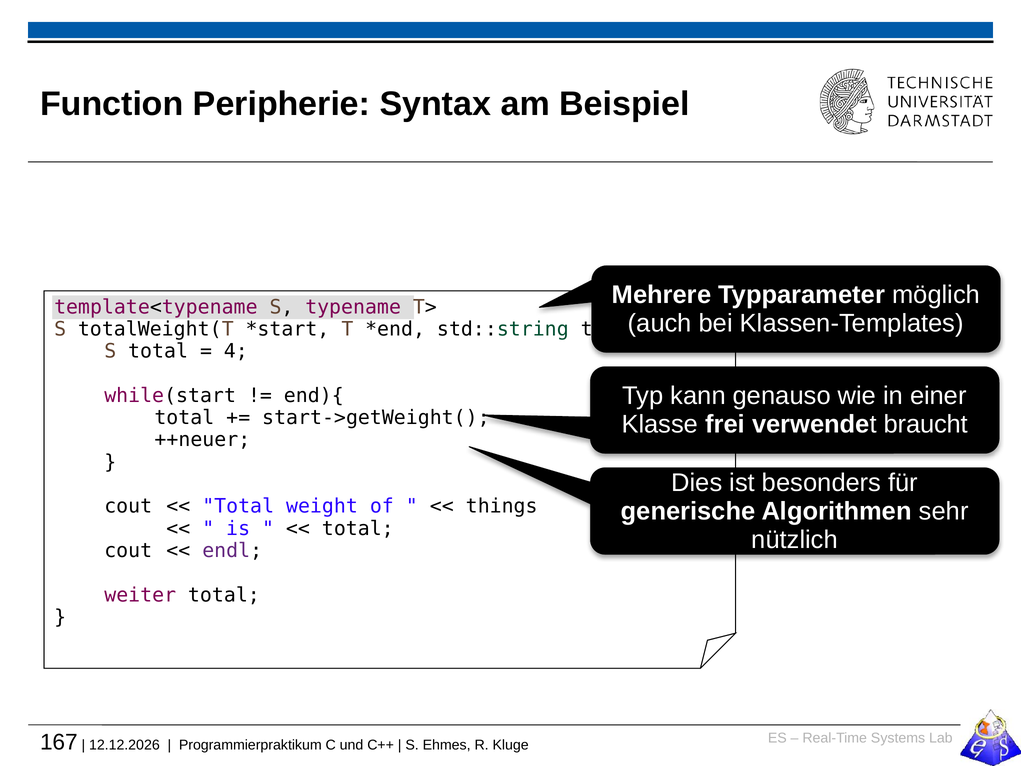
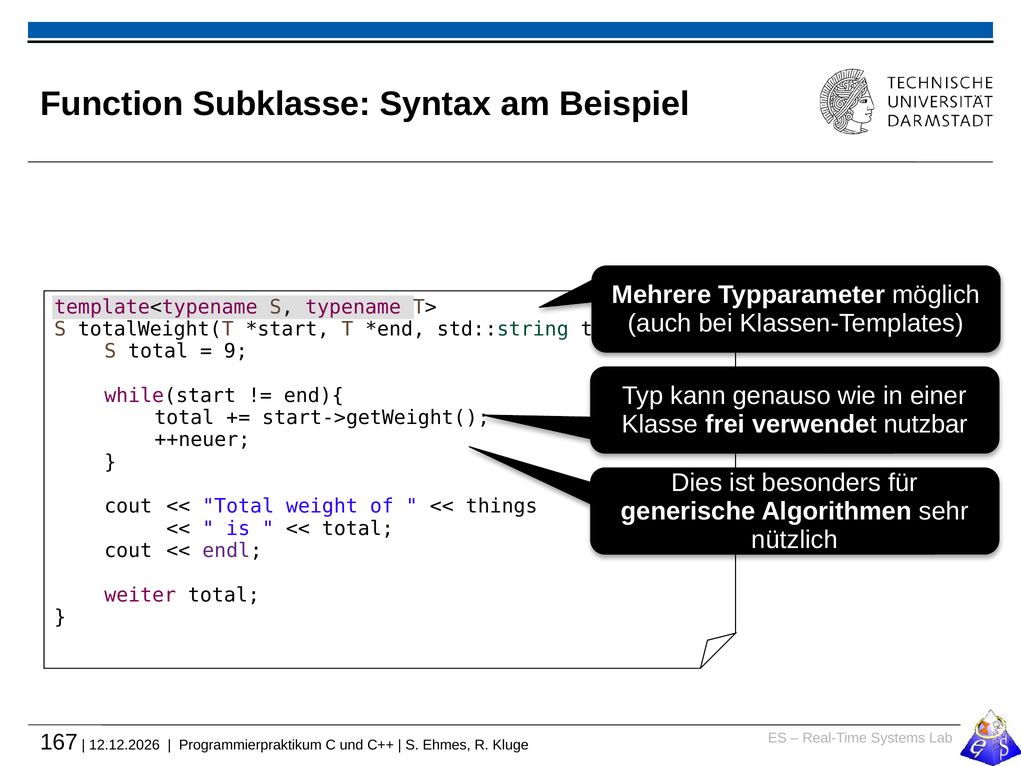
Peripherie: Peripherie -> Subklasse (282, 104)
4: 4 -> 9 (236, 351)
braucht: braucht -> nutzbar (926, 424)
